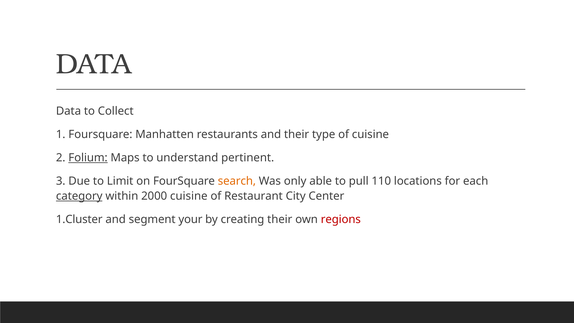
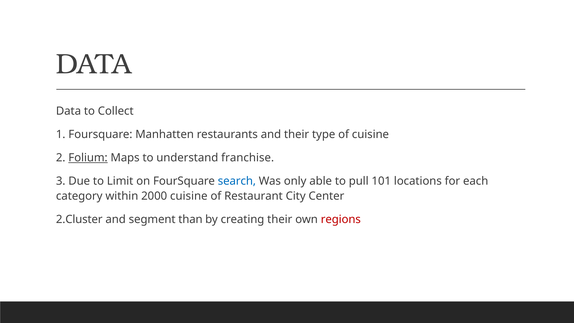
pertinent: pertinent -> franchise (248, 158)
search colour: orange -> blue (237, 181)
110: 110 -> 101 (381, 181)
category underline: present -> none (79, 196)
1.Cluster: 1.Cluster -> 2.Cluster (79, 219)
your: your -> than (190, 219)
